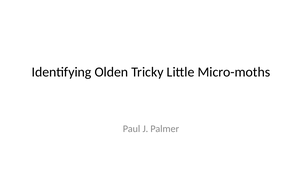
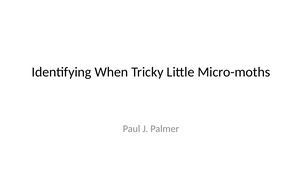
Olden: Olden -> When (111, 72)
